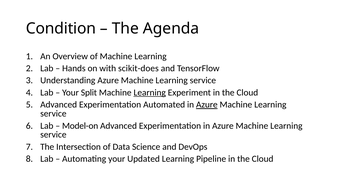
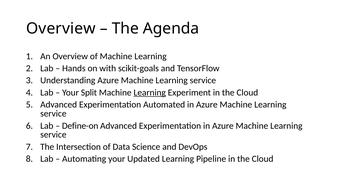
Condition: Condition -> Overview (61, 29)
scikit-does: scikit-does -> scikit-goals (138, 68)
Azure underline: present -> none (207, 105)
Model-on: Model-on -> Define-on (80, 126)
